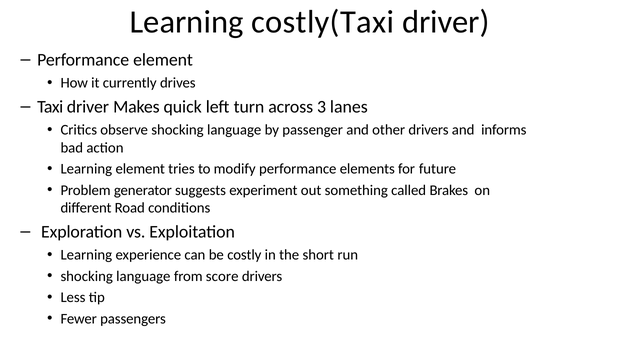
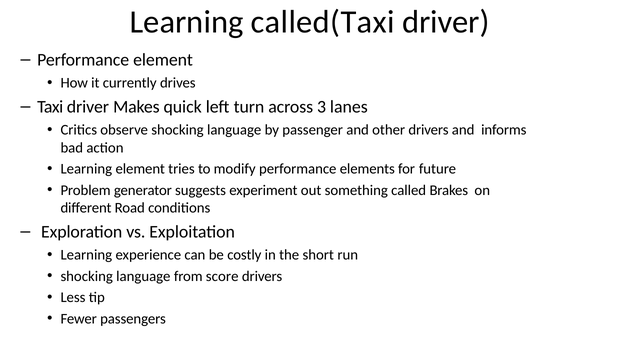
costly(Taxi: costly(Taxi -> called(Taxi (323, 22)
